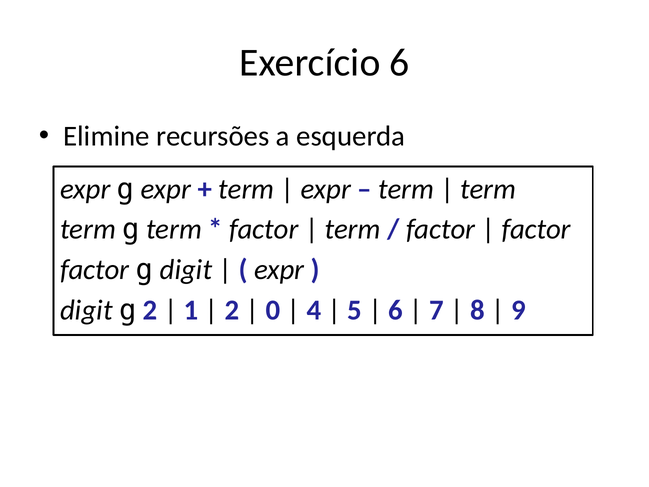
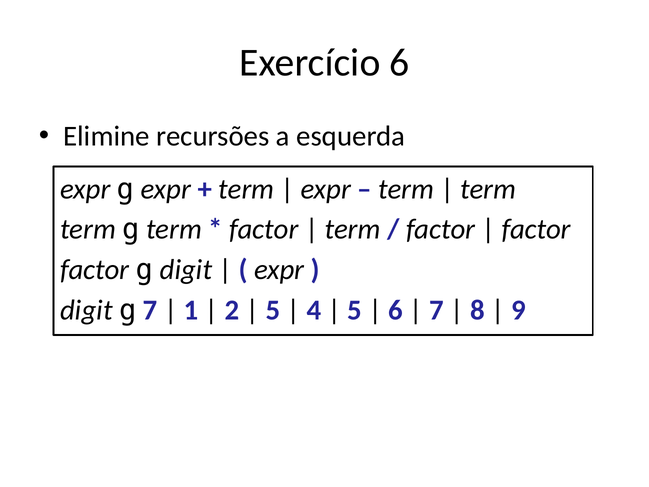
g 2: 2 -> 7 (150, 310)
0: 0 -> 5 (273, 310)
